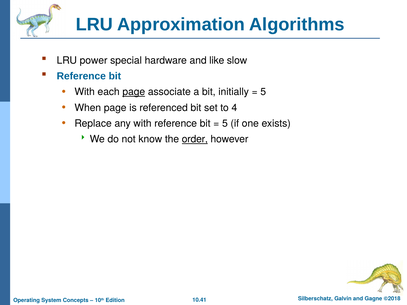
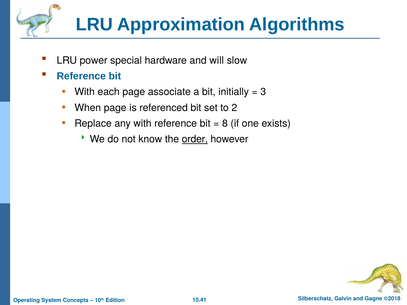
like: like -> will (217, 60)
page underline: present -> none (134, 92)
5: 5 -> 3 (263, 92)
4: 4 -> 2 (234, 108)
5: 5 -> 8 (225, 124)
